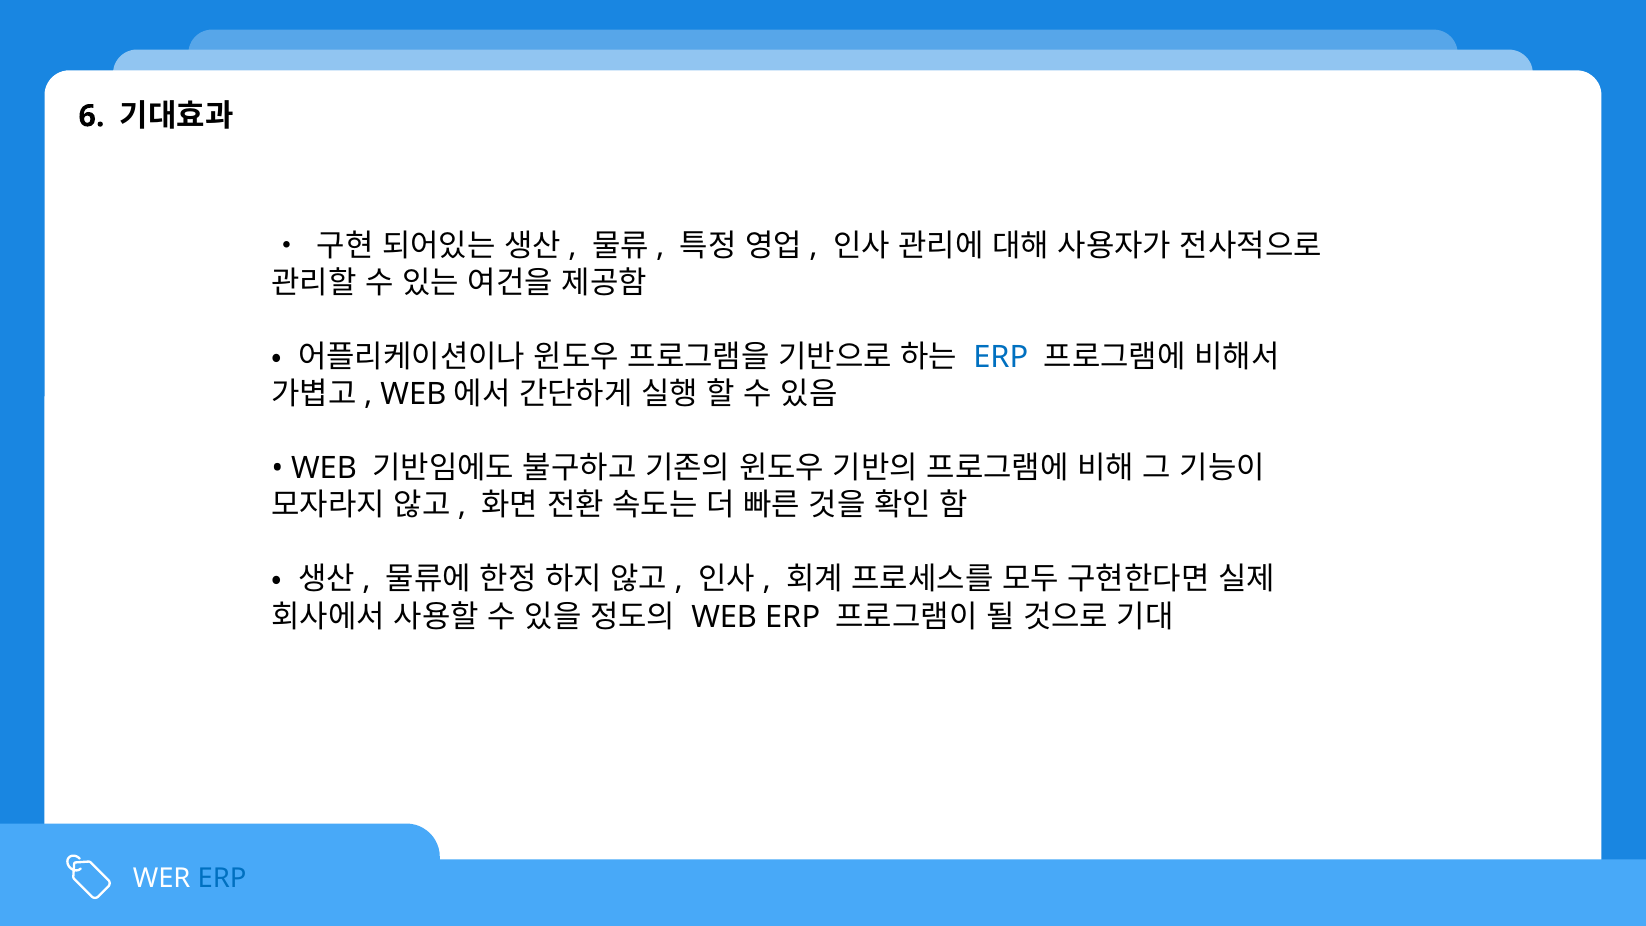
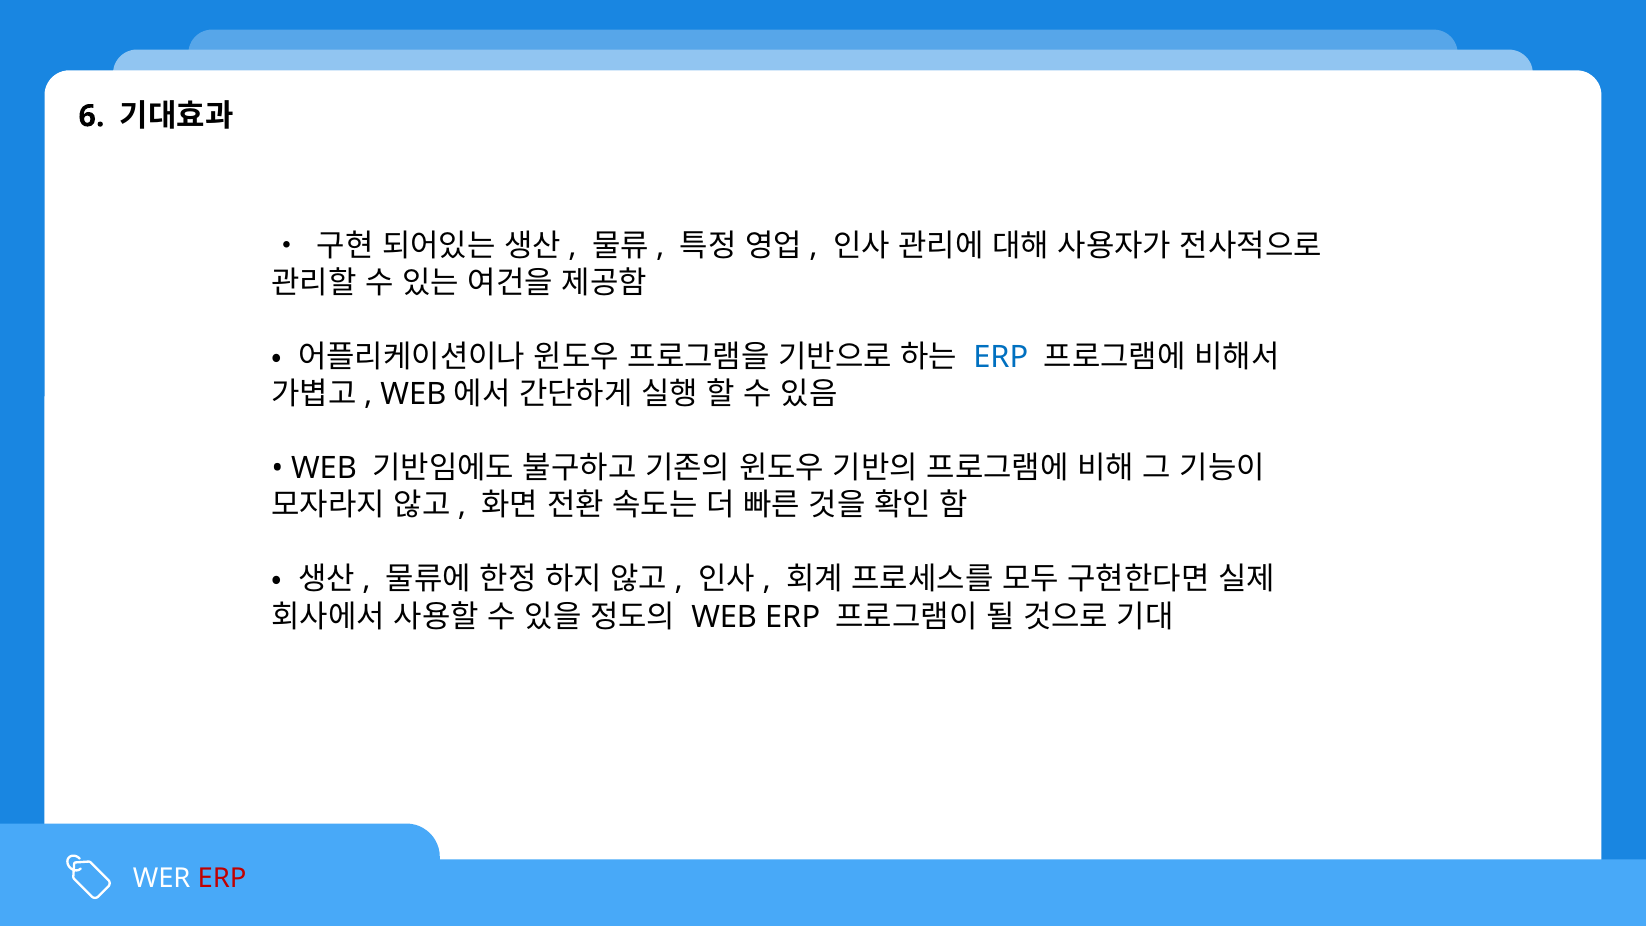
ERP colour: blue -> red (222, 879)
